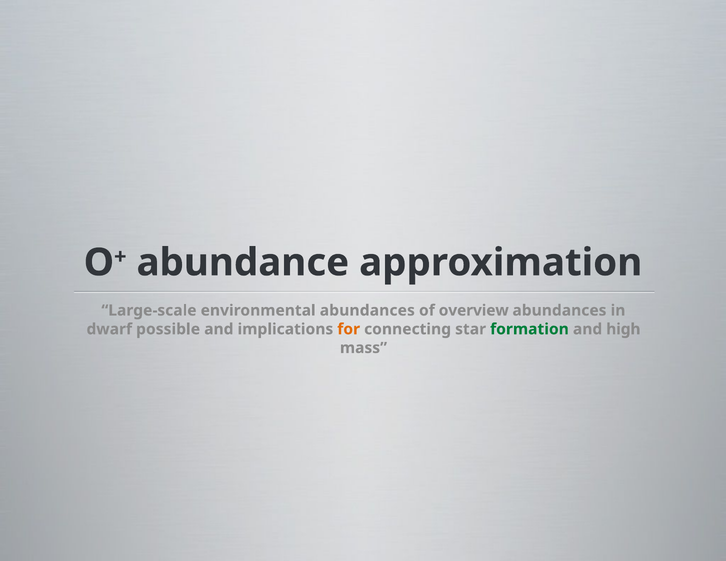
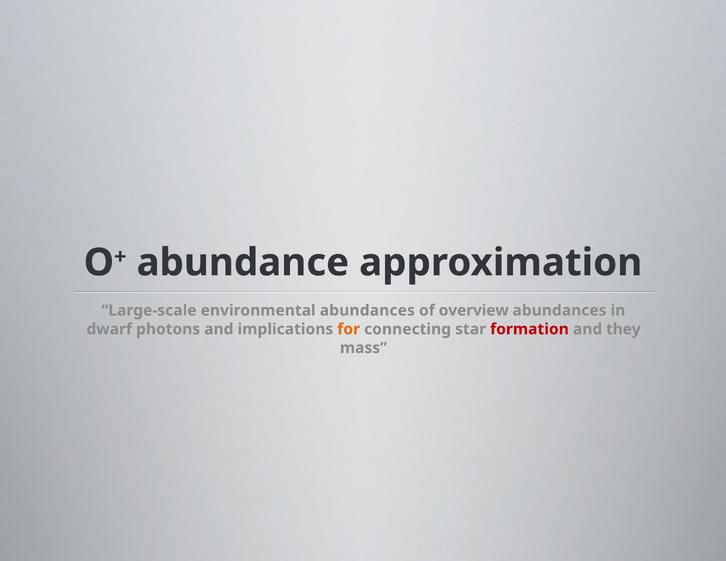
possible: possible -> photons (168, 329)
formation colour: green -> red (529, 329)
high: high -> they (623, 329)
